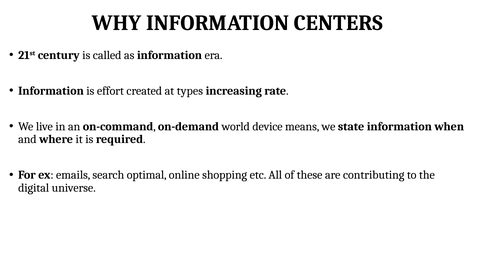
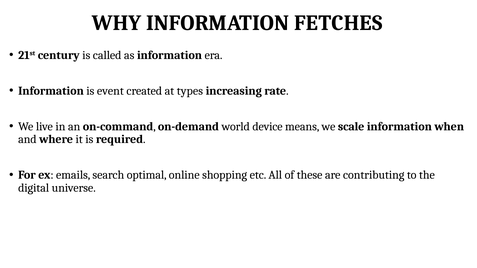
CENTERS: CENTERS -> FETCHES (338, 23)
effort: effort -> event (110, 91)
state: state -> scale (351, 127)
